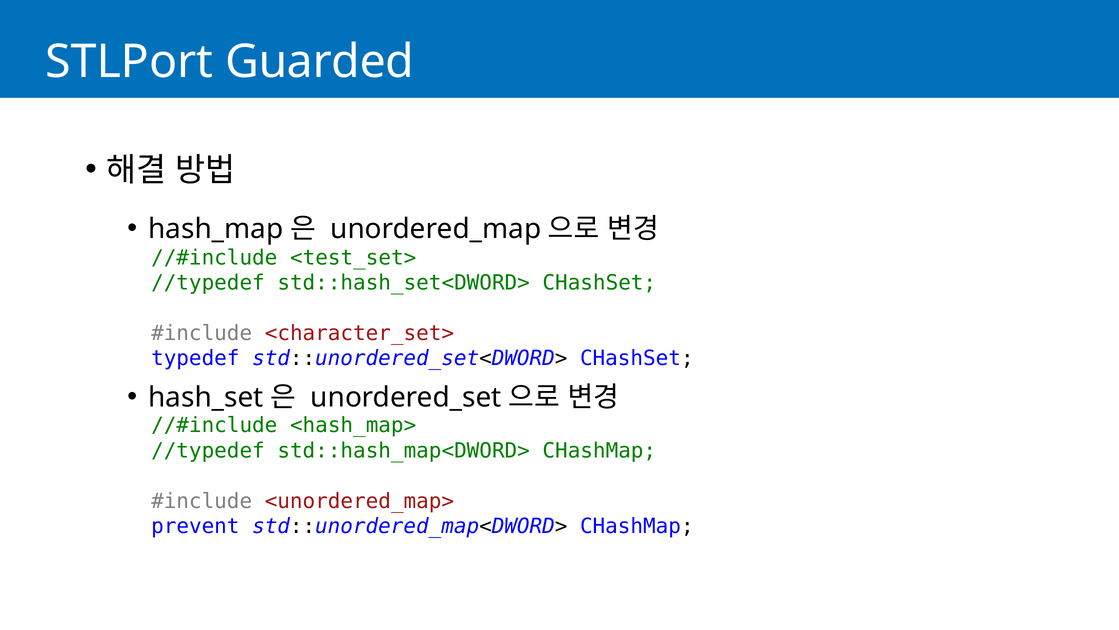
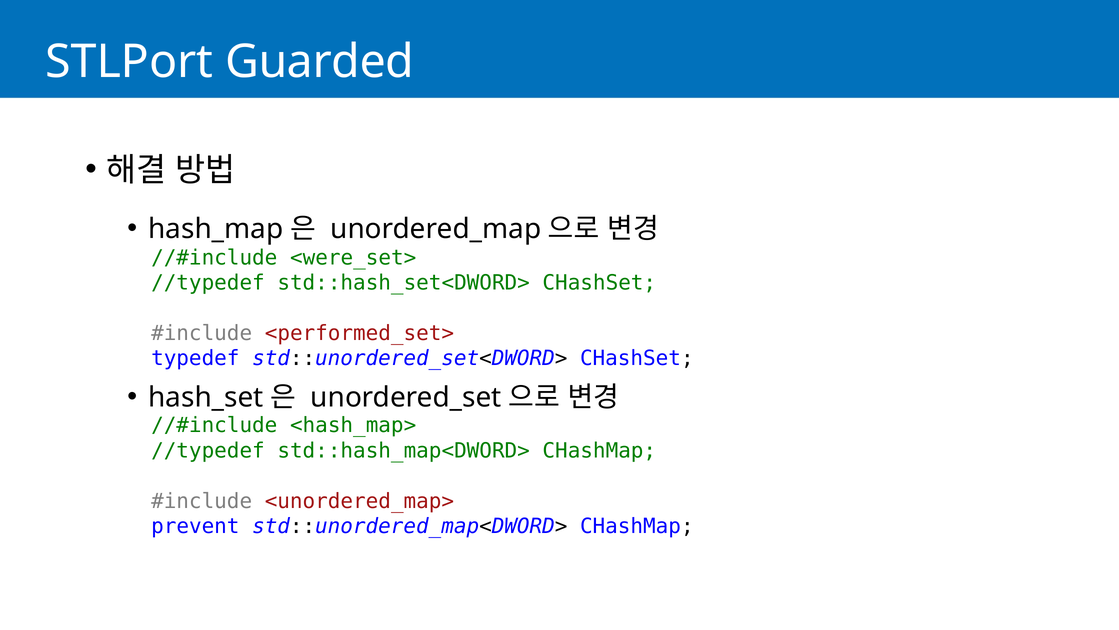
<test_set>: <test_set> -> <were_set> (353, 257)
<character_set>: <character_set> -> <performed_set> (359, 333)
